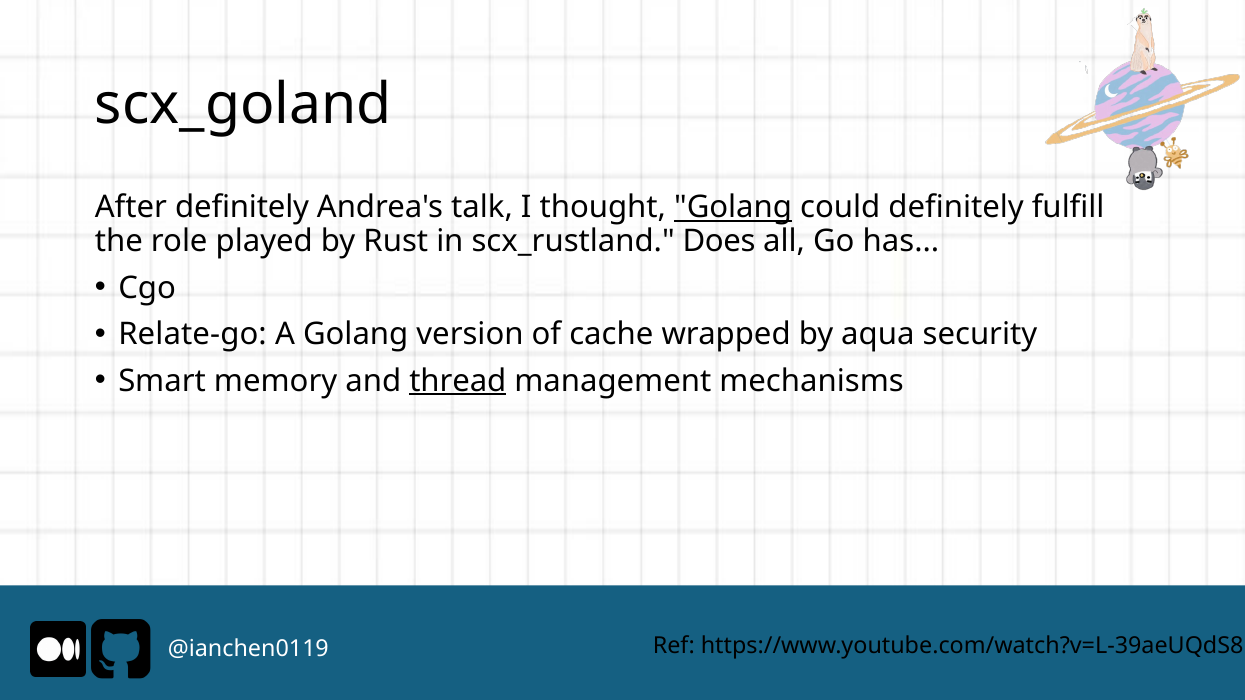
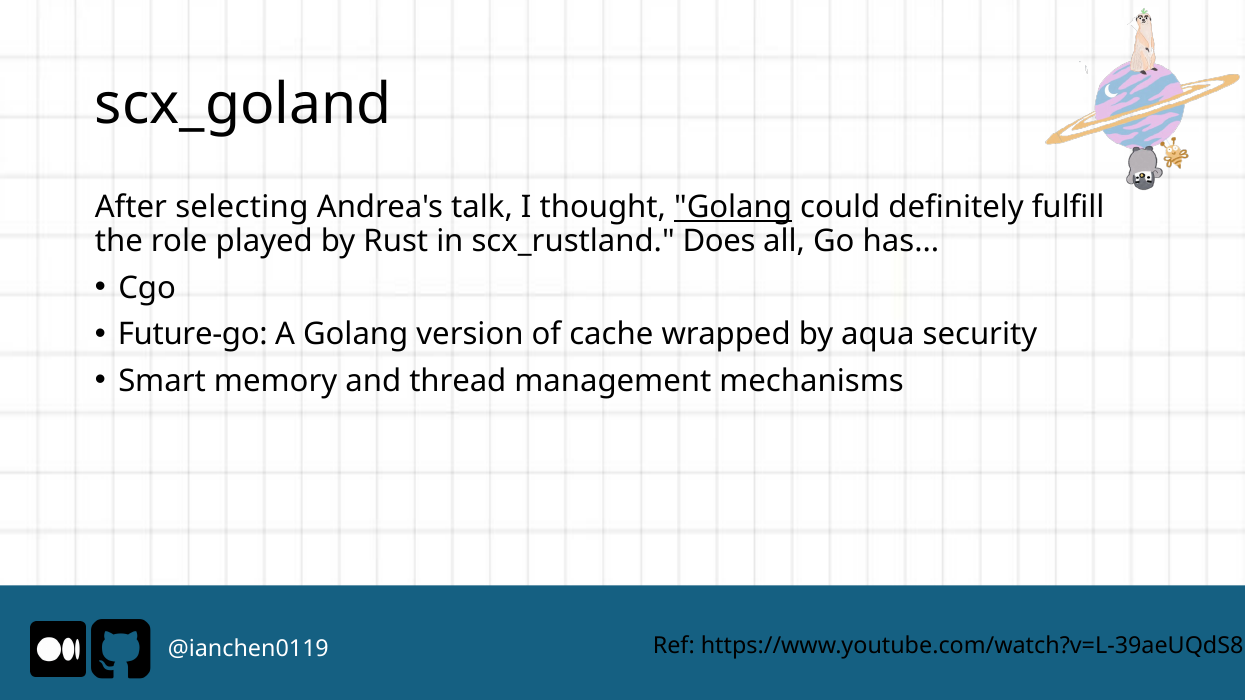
After definitely: definitely -> selecting (242, 208)
Relate-go: Relate-go -> Future-go (193, 334)
thread underline: present -> none (458, 381)
